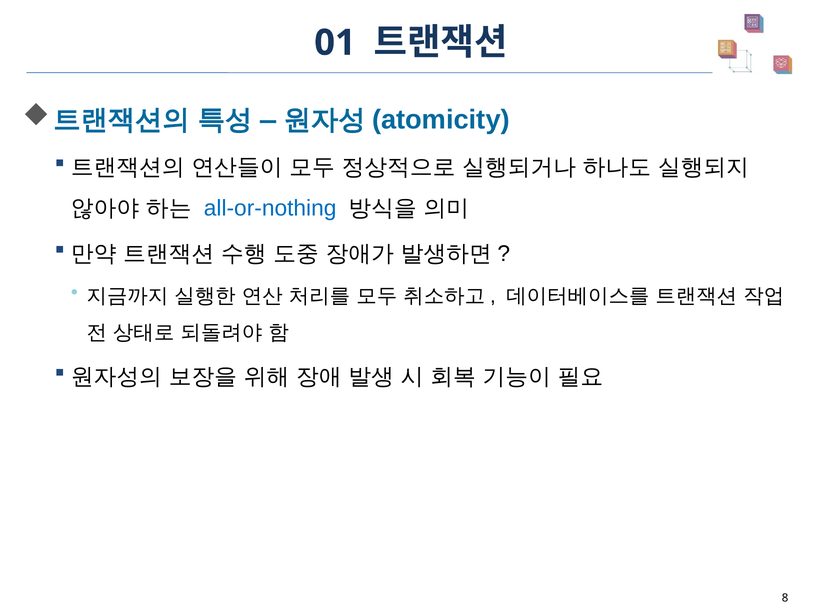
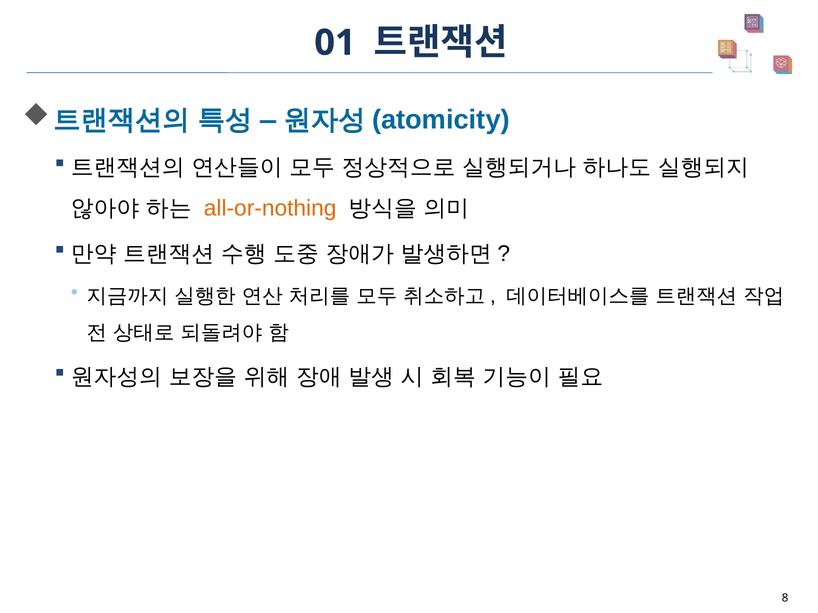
all-or-nothing colour: blue -> orange (270, 208)
